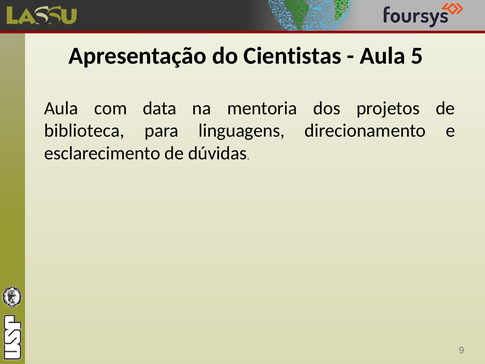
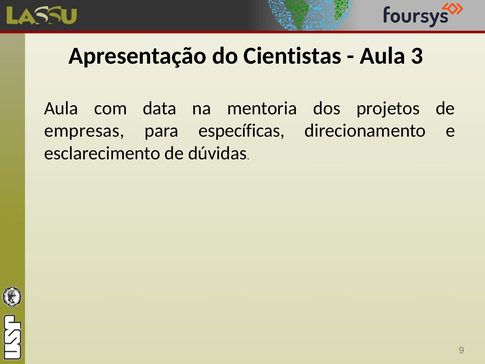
5: 5 -> 3 (417, 56)
biblioteca: biblioteca -> empresas (84, 131)
linguagens: linguagens -> específicas (242, 131)
